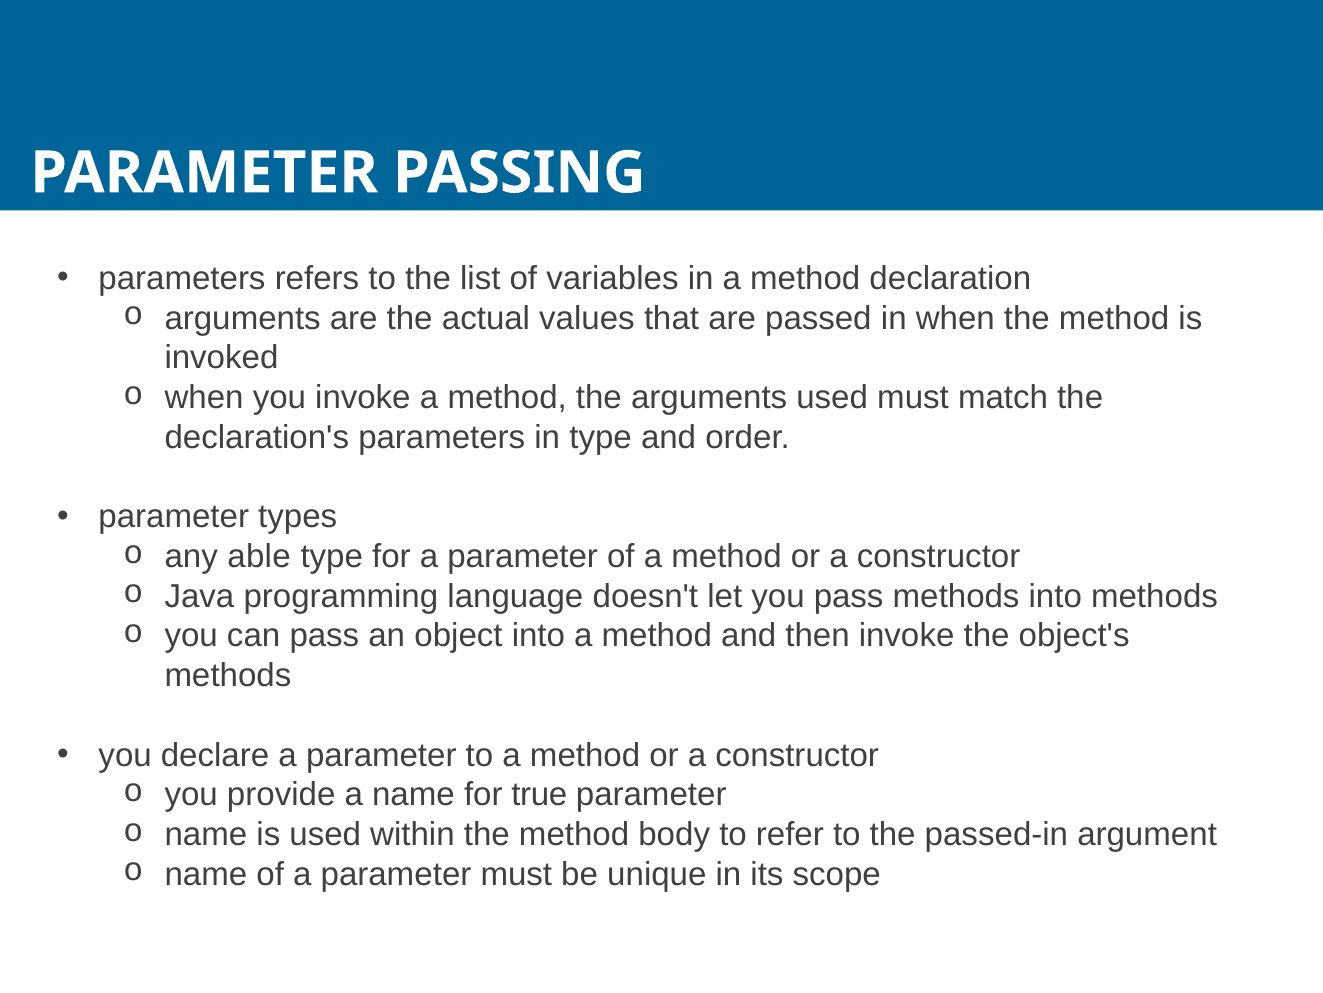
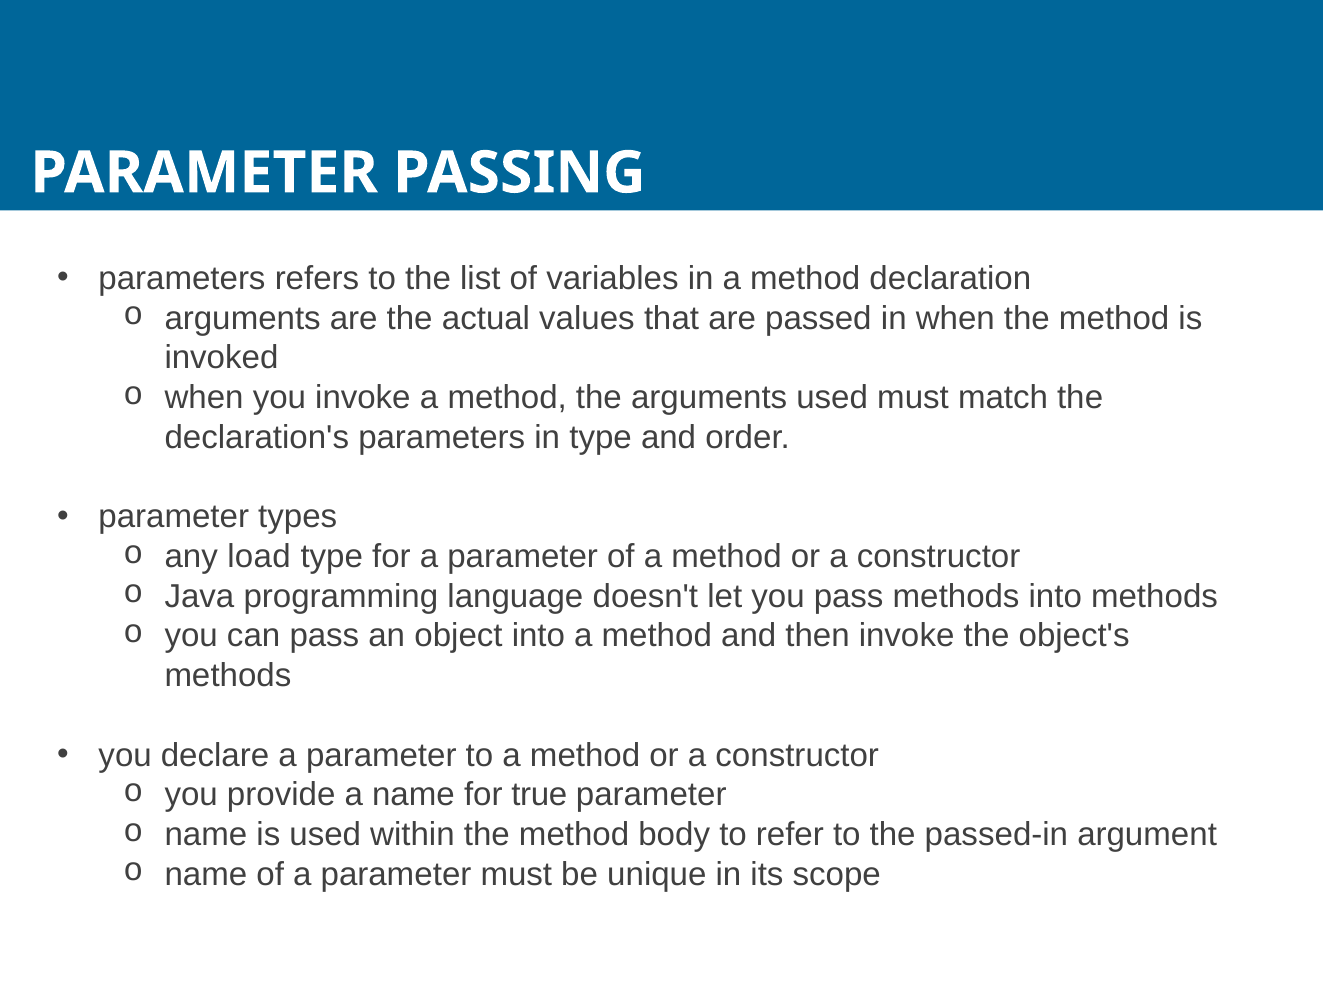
able: able -> load (259, 556)
